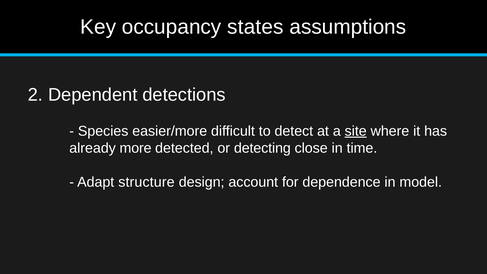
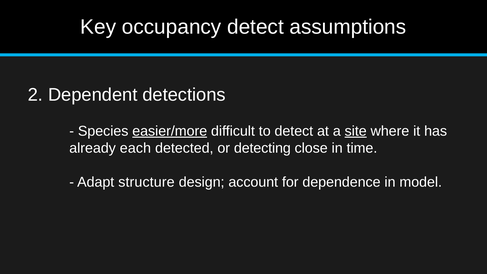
occupancy states: states -> detect (255, 27)
easier/more underline: none -> present (170, 131)
more: more -> each (135, 148)
